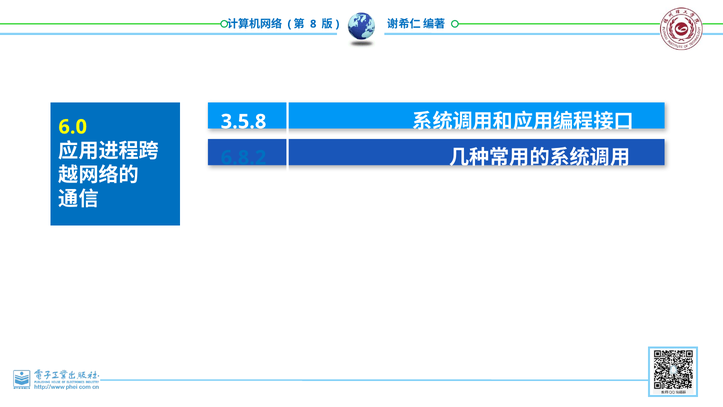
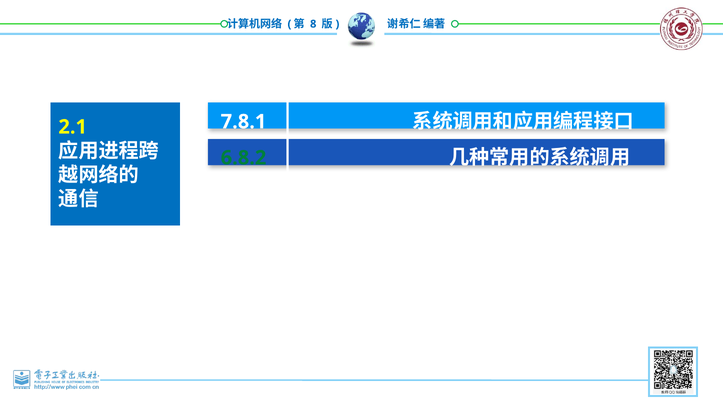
3.5.8: 3.5.8 -> 7.8.1 (244, 122)
6.0: 6.0 -> 2.1 (73, 127)
6.8.2 colour: blue -> green (244, 158)
